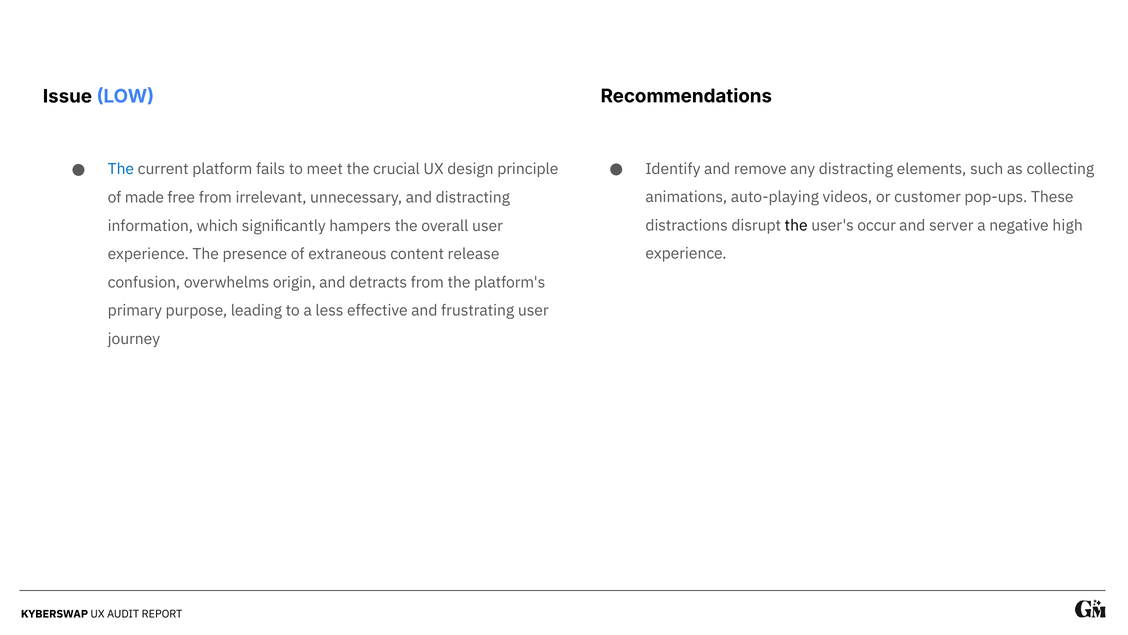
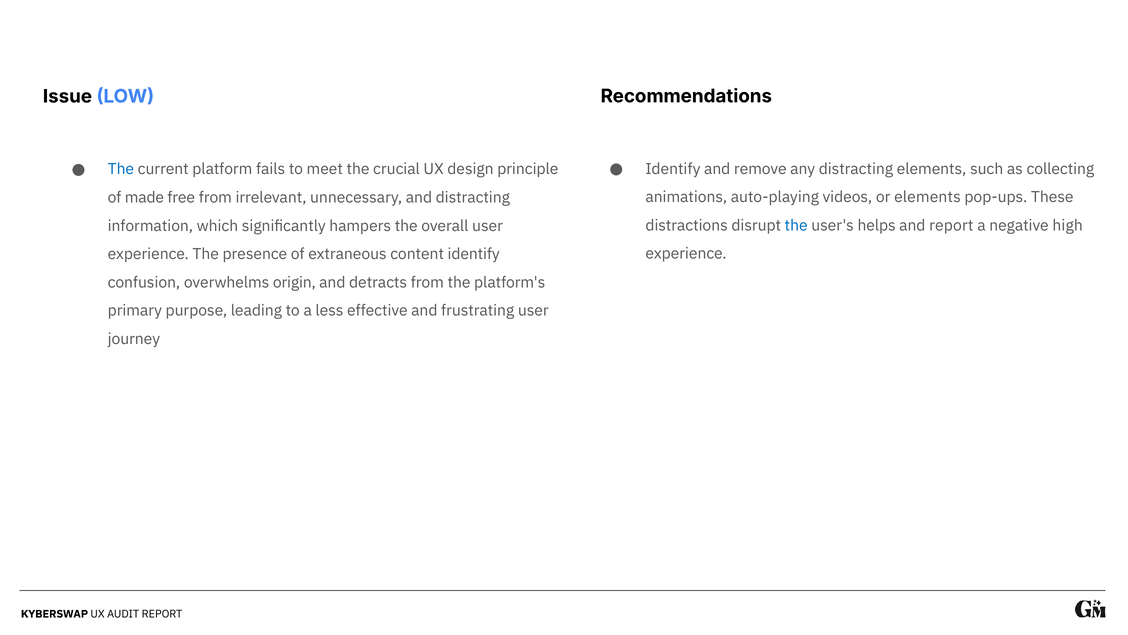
or customer: customer -> elements (927, 197)
the colour: black -> blue (796, 225)
occur: occur -> helps (877, 225)
and server: server -> report (951, 225)
content release: release -> identify (474, 254)
